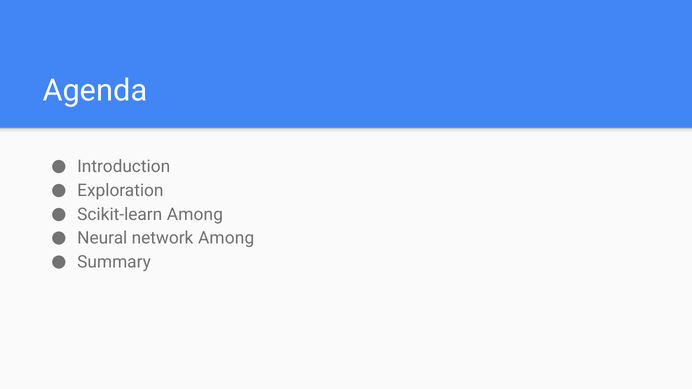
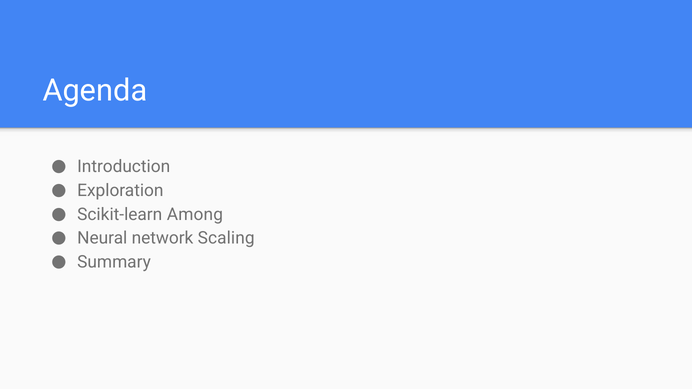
network Among: Among -> Scaling (226, 238)
